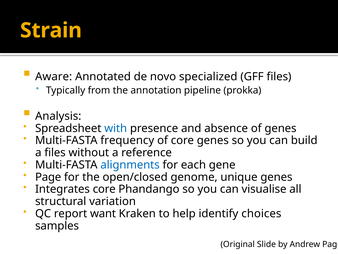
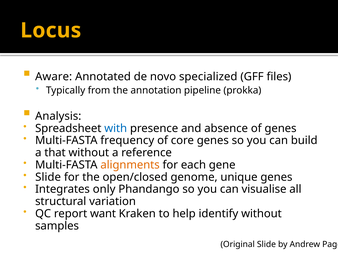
Strain: Strain -> Locus (51, 30)
a files: files -> that (55, 152)
alignments colour: blue -> orange (130, 165)
Page: Page -> Slide (48, 177)
Integrates core: core -> only (104, 189)
identify choices: choices -> without (261, 213)
